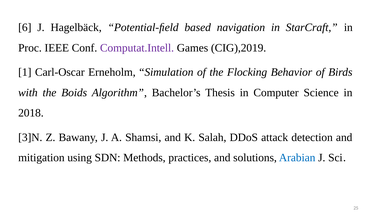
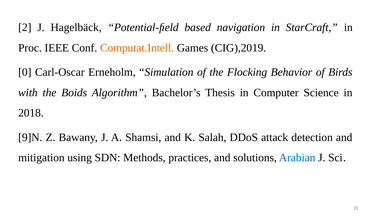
6: 6 -> 2 (25, 27)
Computat.Intell colour: purple -> orange (137, 48)
1: 1 -> 0 (25, 72)
3]N: 3]N -> 9]N (30, 137)
